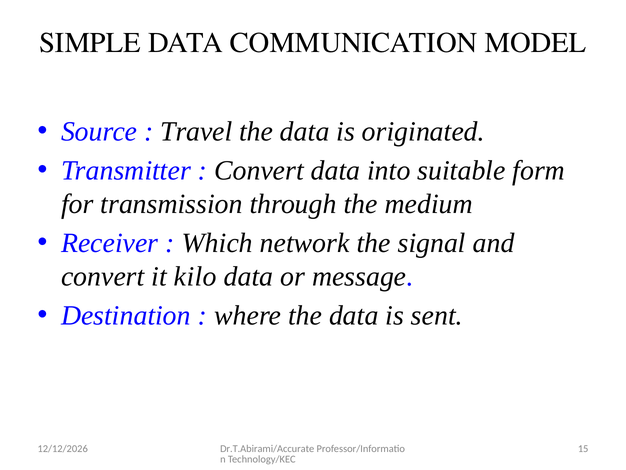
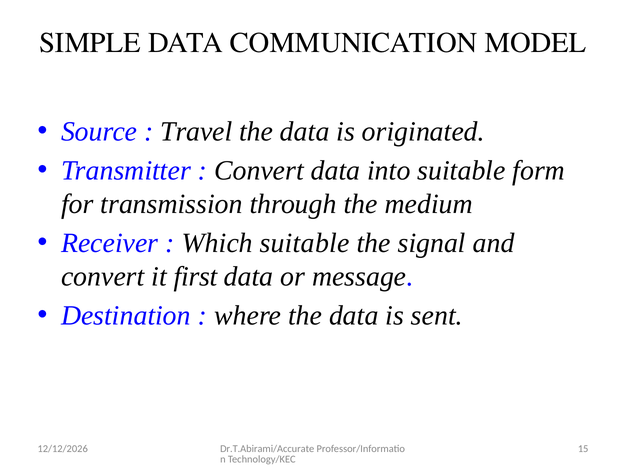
Which network: network -> suitable (305, 243)
kilo: kilo -> first (196, 276)
